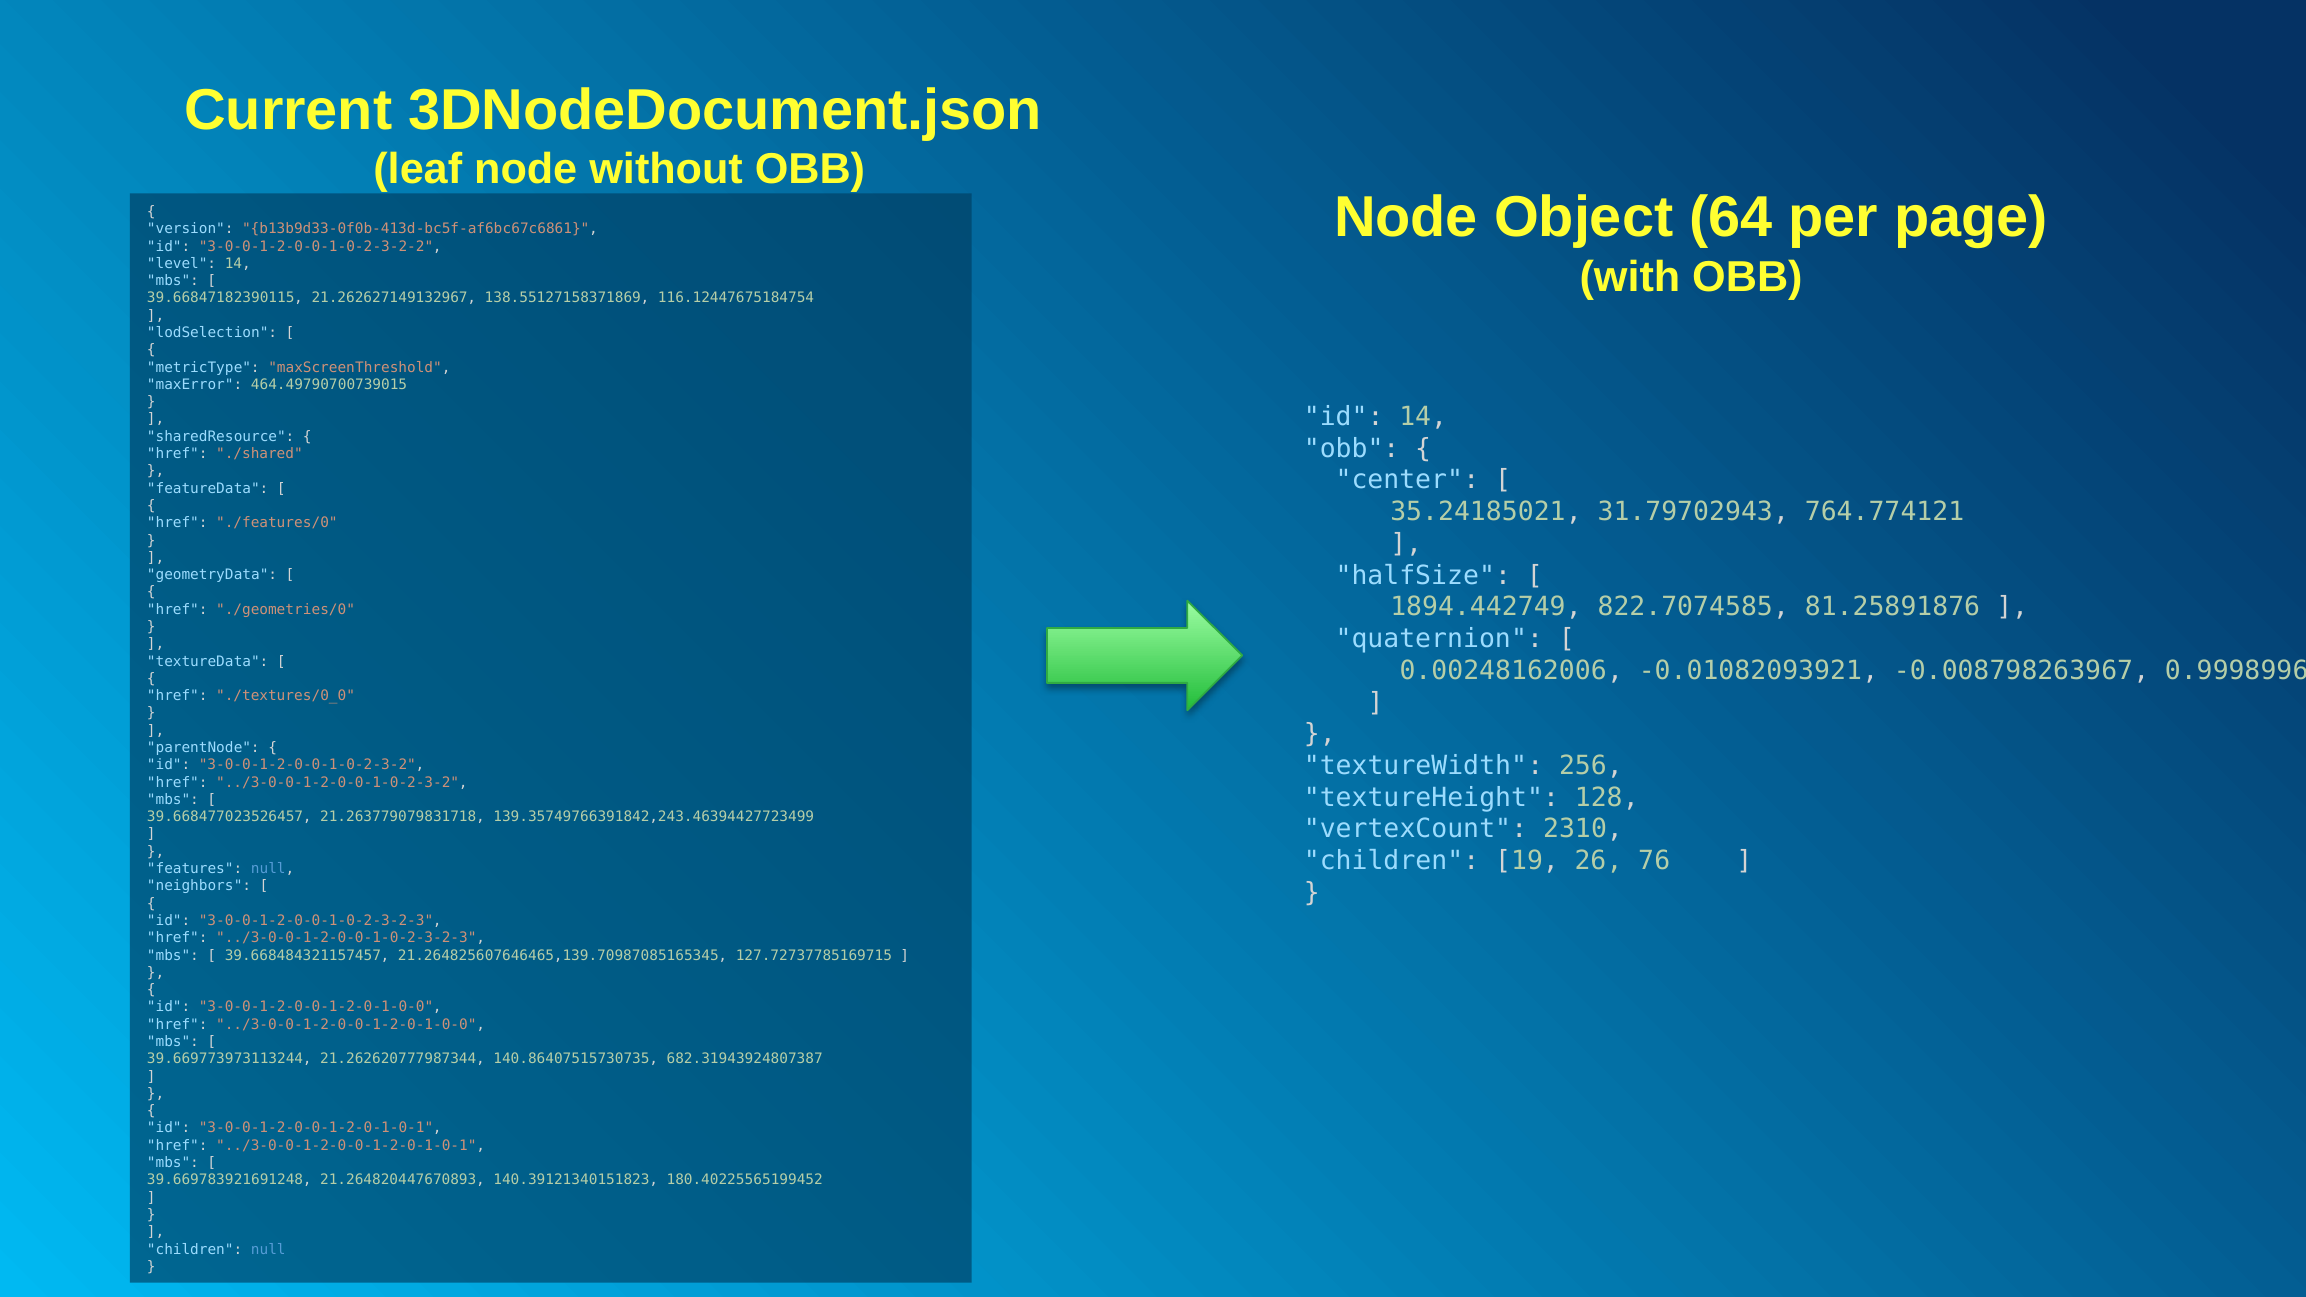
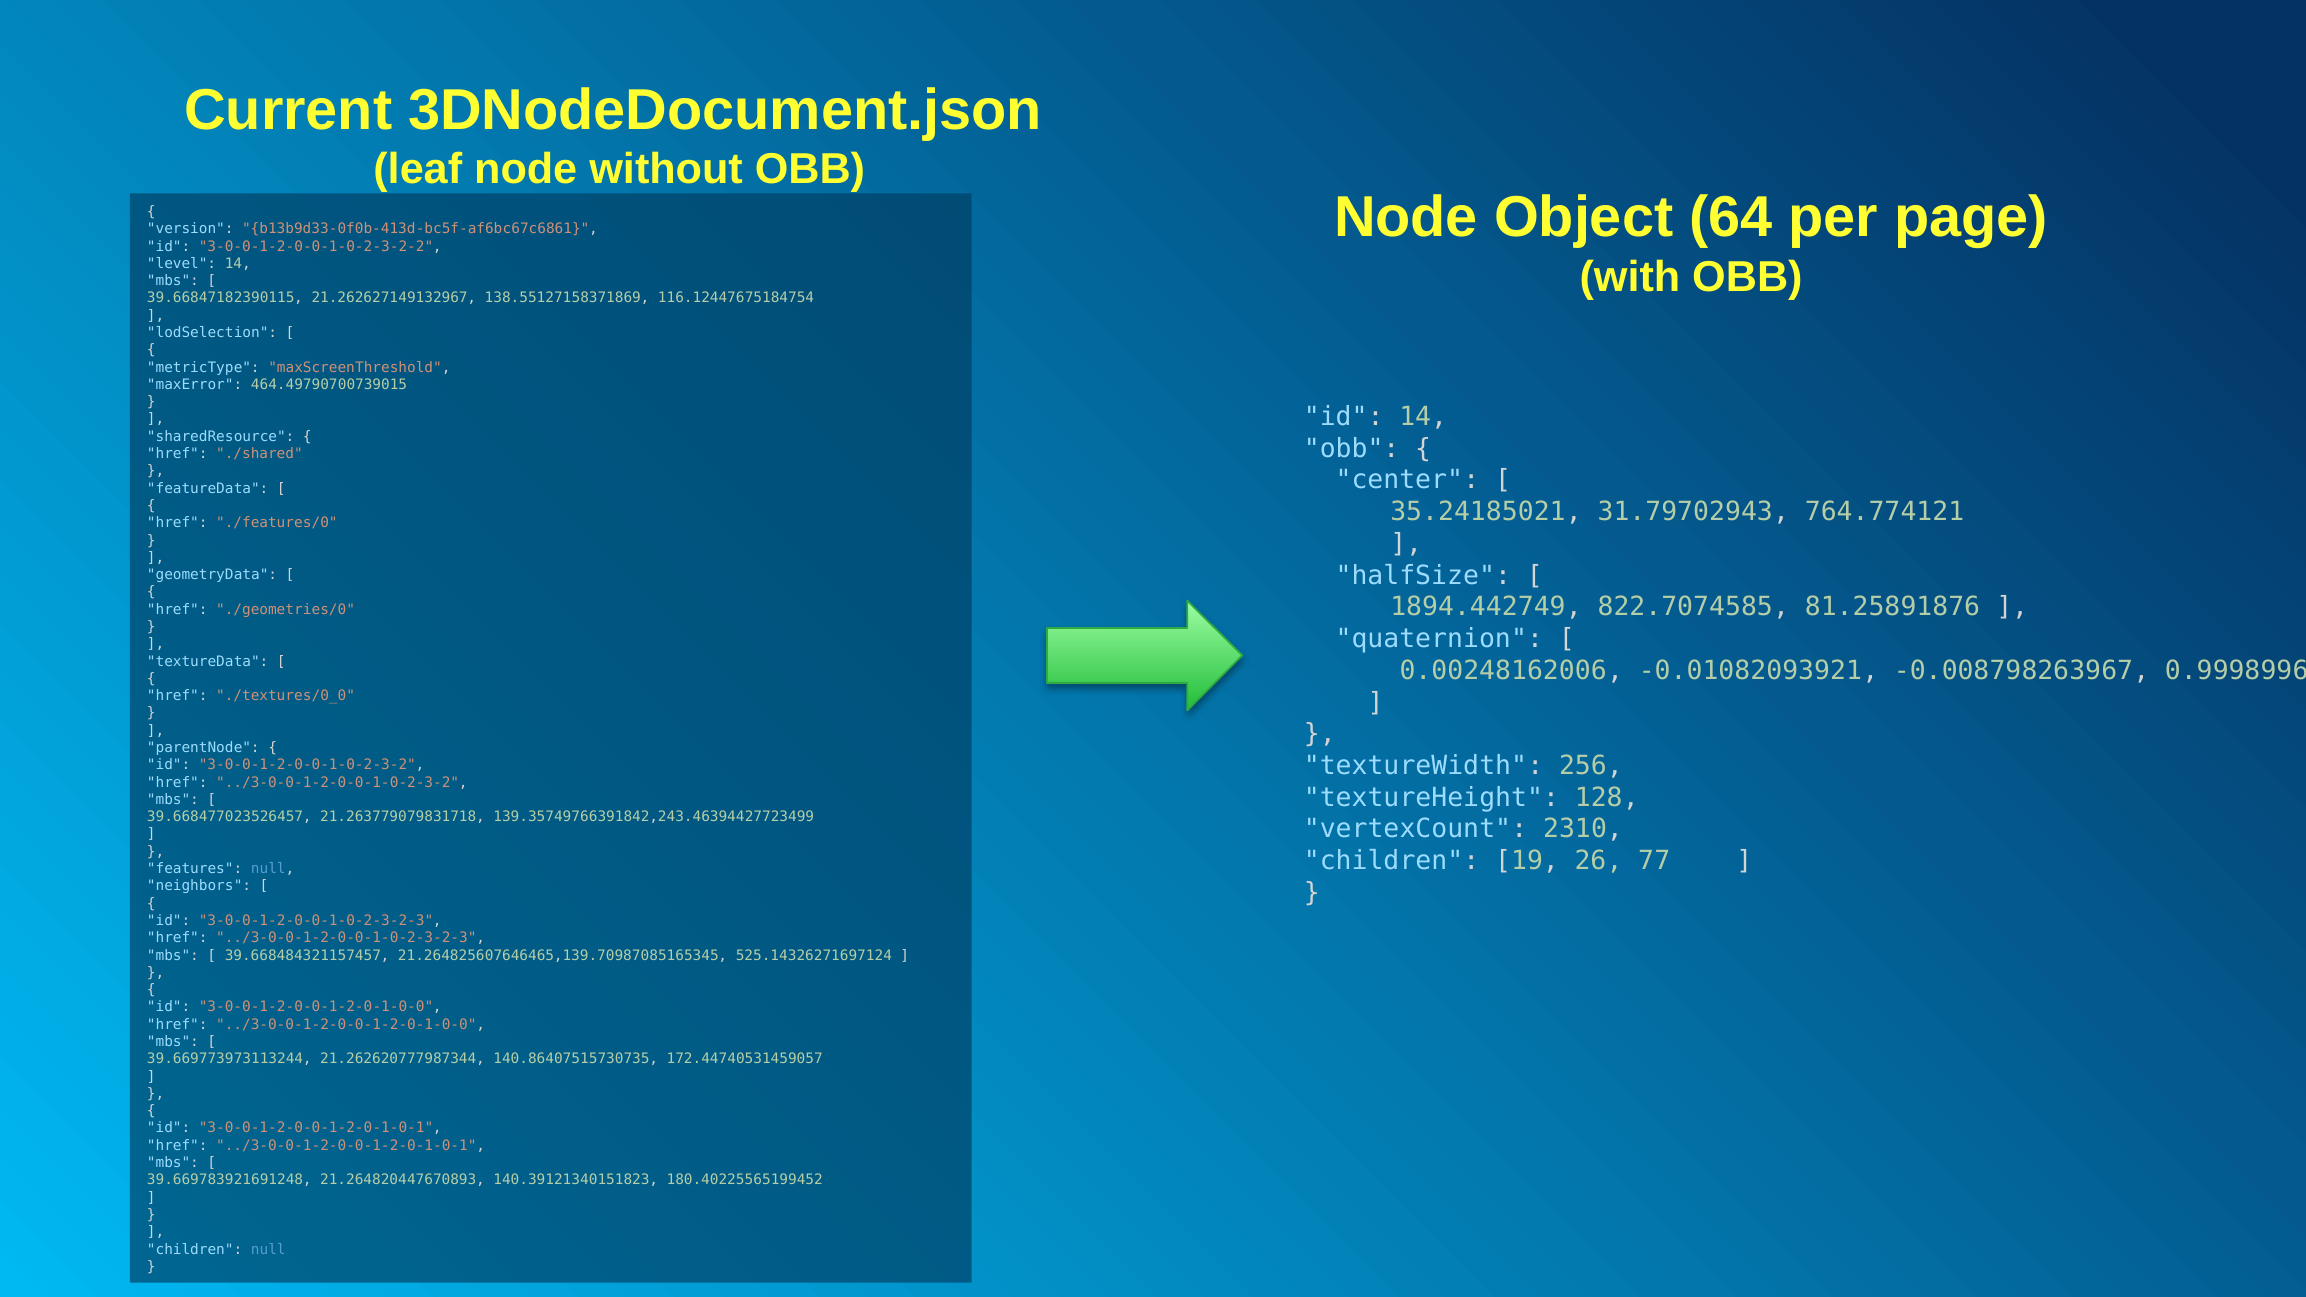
76: 76 -> 77 (1654, 861)
127.72737785169715: 127.72737785169715 -> 525.14326271697124 (814, 955)
682.31943924807387: 682.31943924807387 -> 172.44740531459057 (745, 1059)
